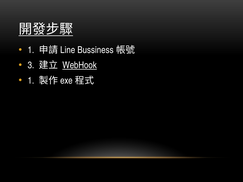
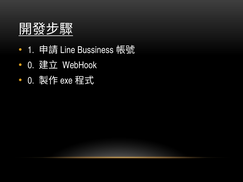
3: 3 -> 0 (31, 65)
WebHook underline: present -> none (80, 65)
1: 1 -> 0 (31, 81)
